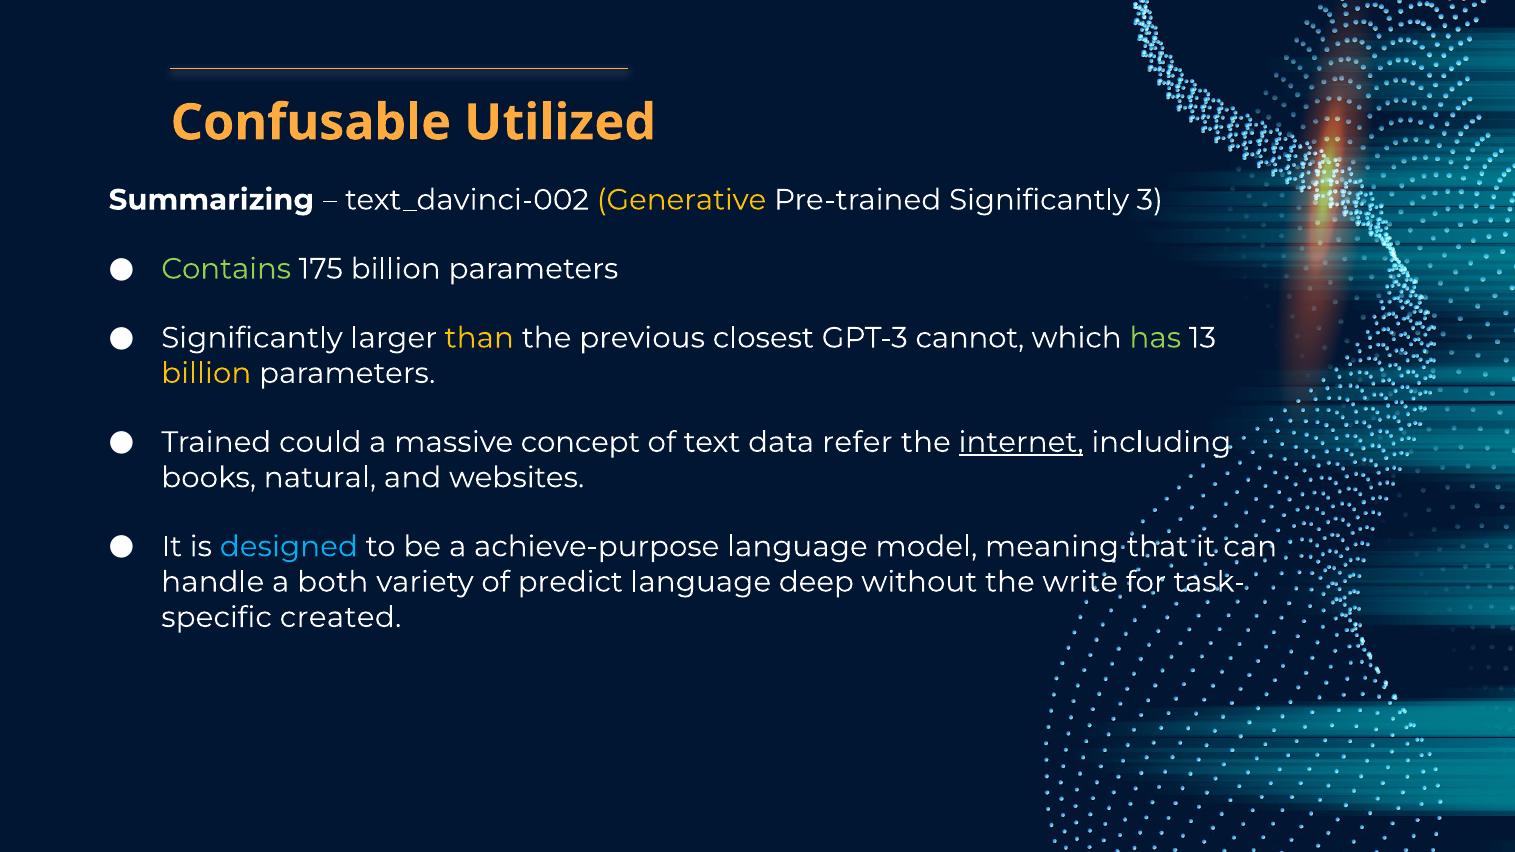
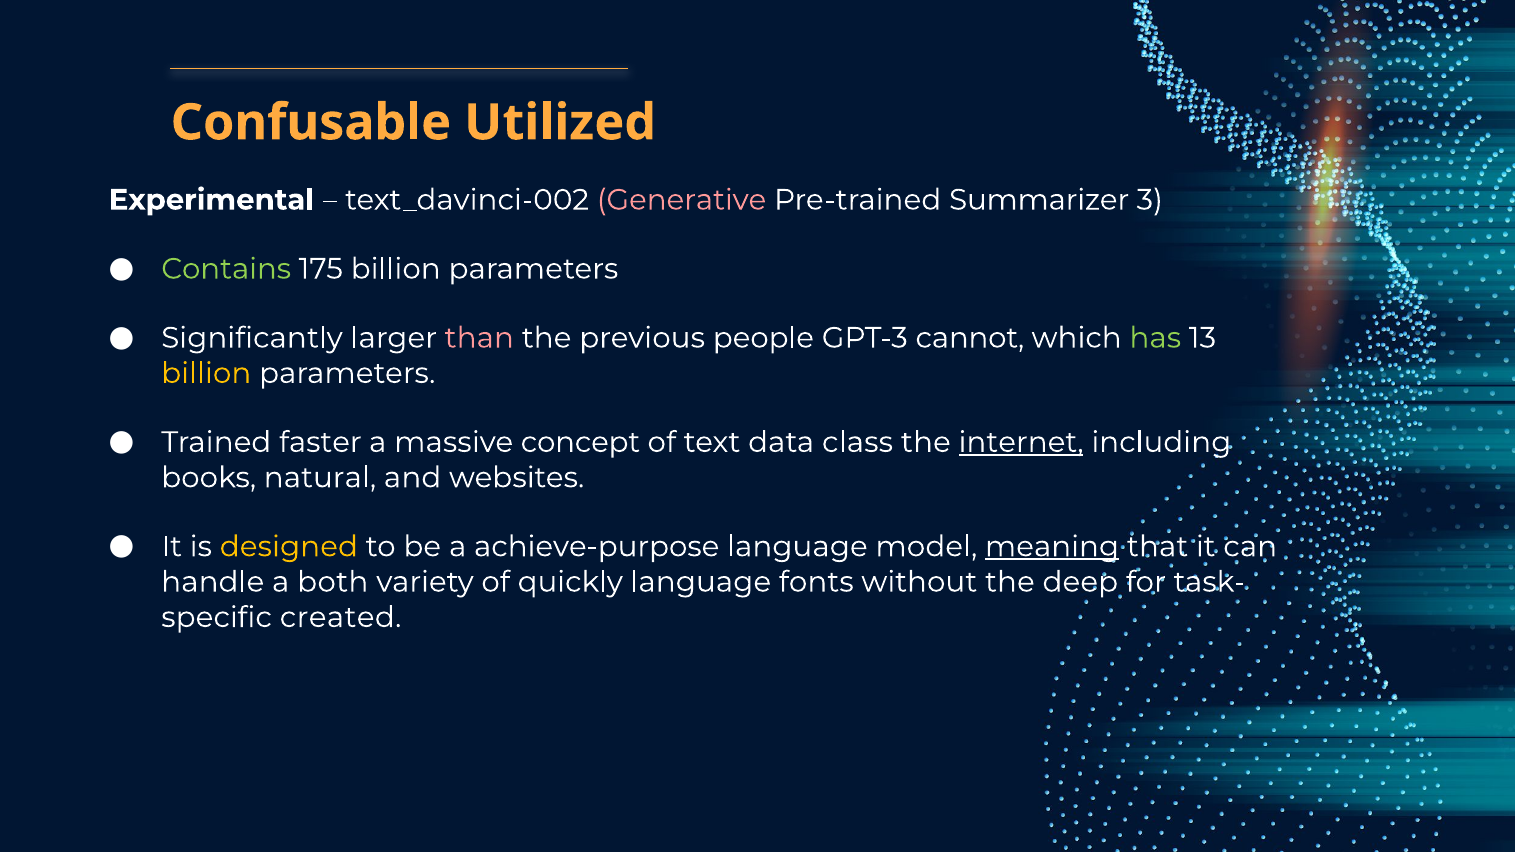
Summarizing: Summarizing -> Experimental (211, 200)
Generative colour: yellow -> pink (682, 200)
Pre-trained Significantly: Significantly -> Summarizer (1039, 200)
than colour: yellow -> pink (479, 338)
closest: closest -> people (763, 338)
could: could -> faster (320, 442)
refer: refer -> class (857, 442)
designed colour: light blue -> yellow (289, 547)
meaning underline: none -> present (1052, 547)
predict: predict -> quickly (570, 582)
deep: deep -> fonts (816, 582)
write: write -> deep (1080, 582)
